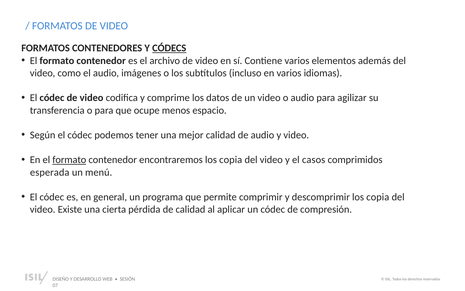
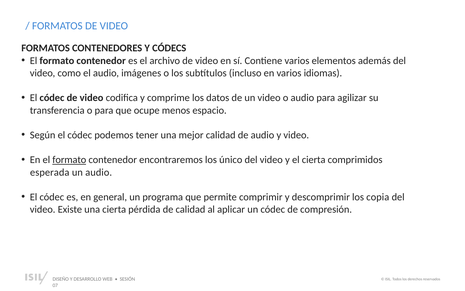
CÓDECS underline: present -> none (169, 48)
encontraremos los copia: copia -> único (231, 160)
el casos: casos -> cierta (314, 160)
un menú: menú -> audio (99, 172)
